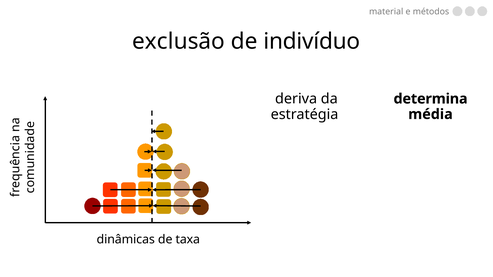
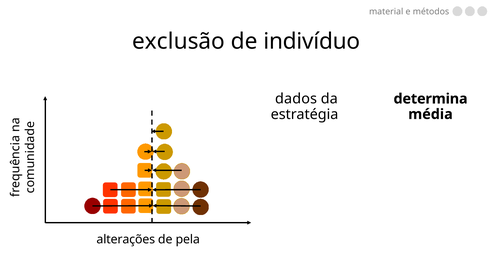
deriva: deriva -> dados (296, 99)
dinâmicas: dinâmicas -> alterações (126, 240)
taxa: taxa -> pela (188, 240)
